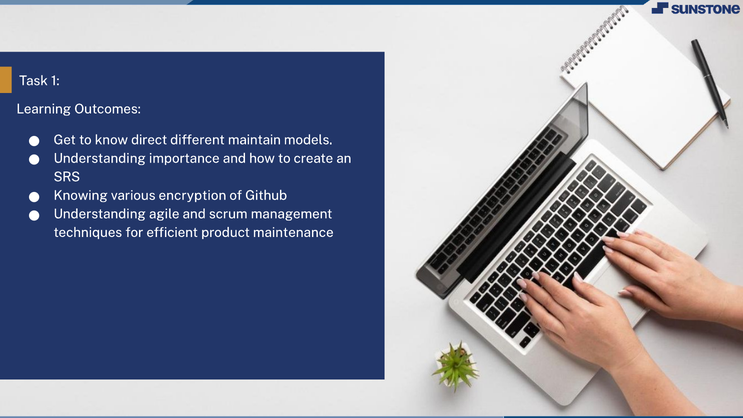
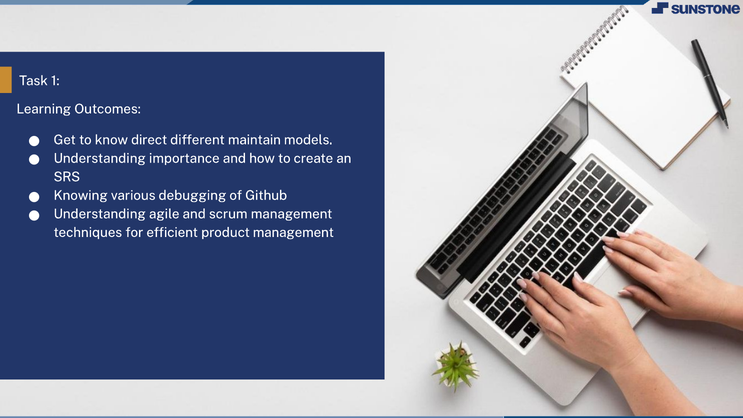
encryption: encryption -> debugging (192, 195)
product maintenance: maintenance -> management (293, 232)
